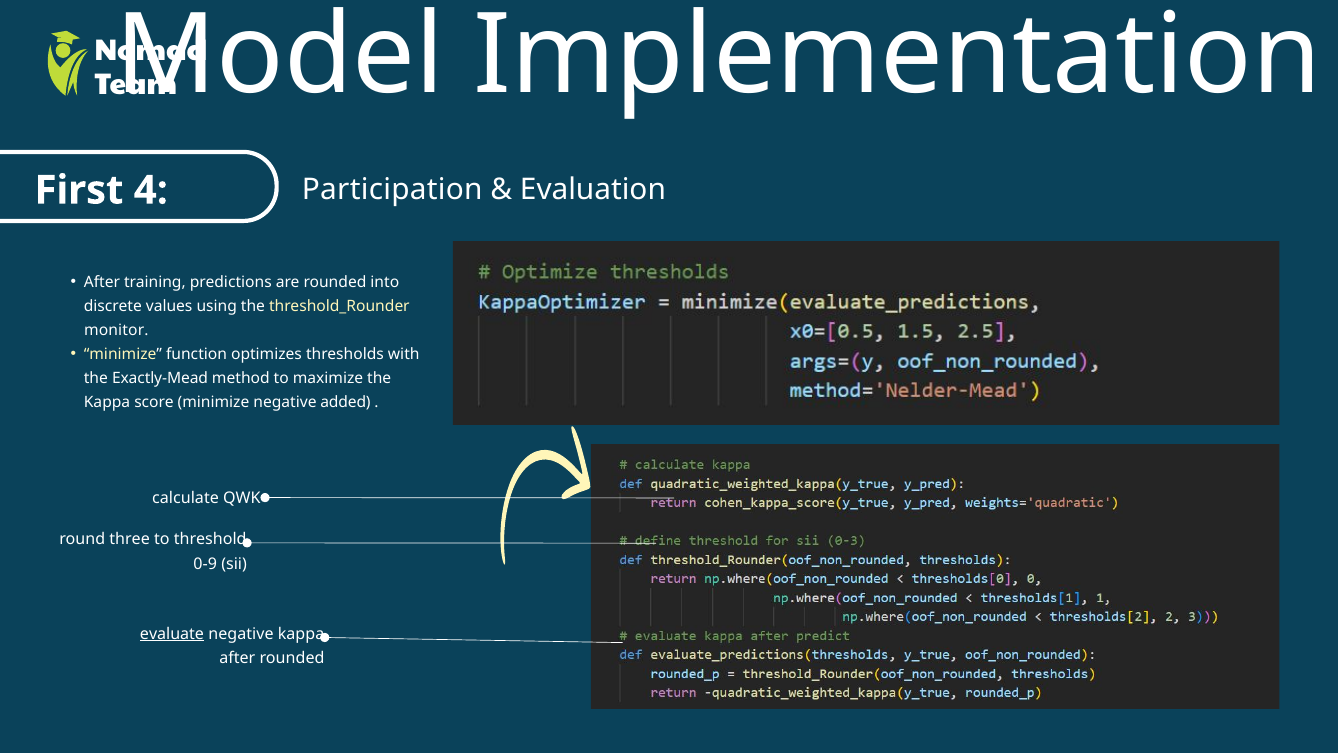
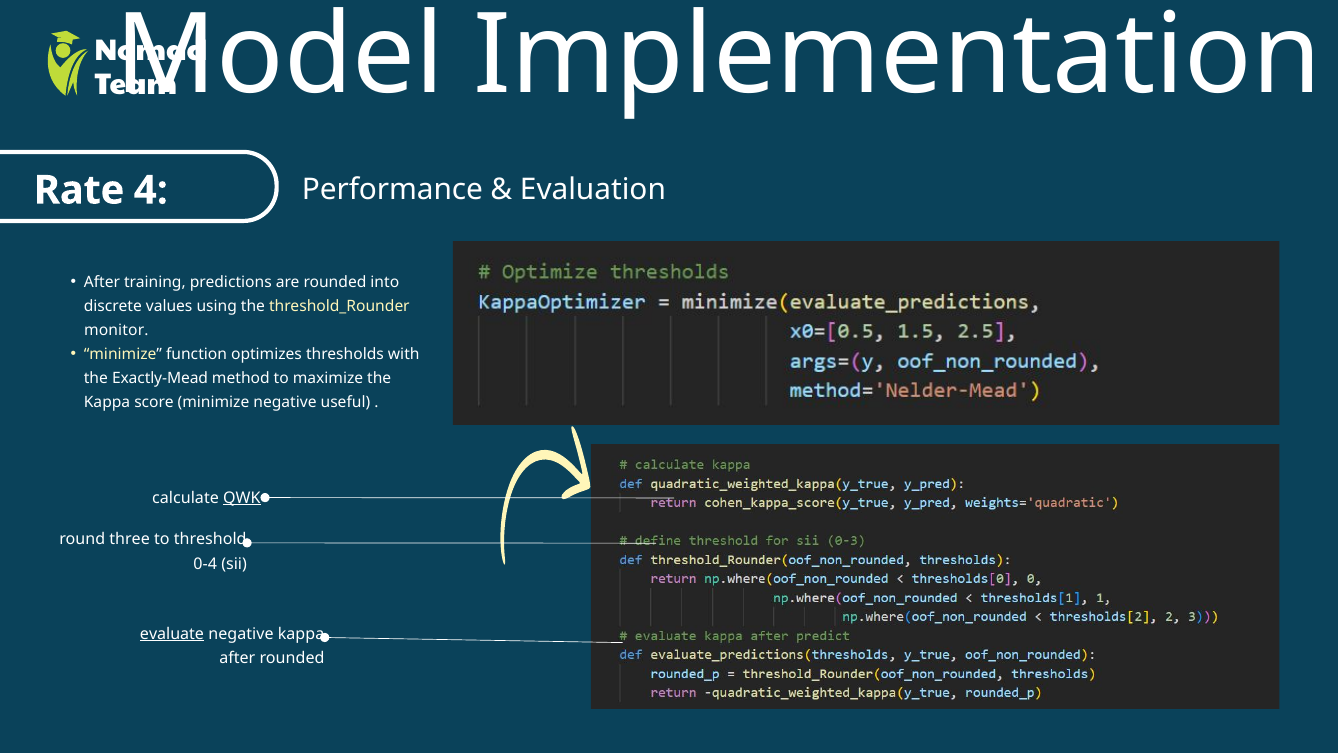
Participation: Participation -> Performance (392, 189)
First: First -> Rate (79, 190)
added: added -> useful (345, 402)
QWK underline: none -> present (242, 498)
0-9: 0-9 -> 0-4 (205, 563)
